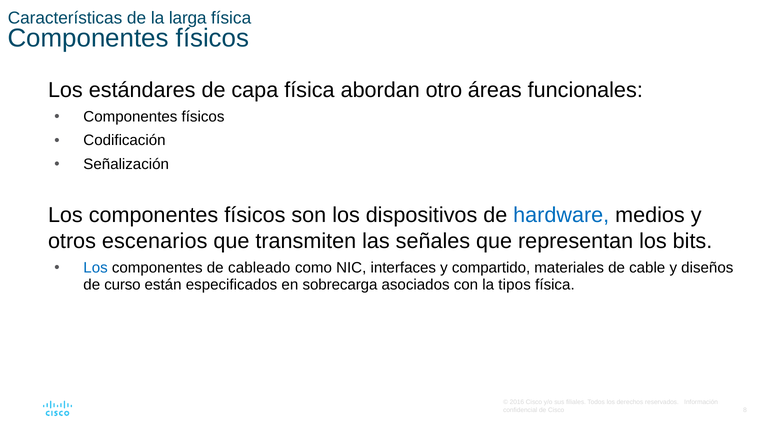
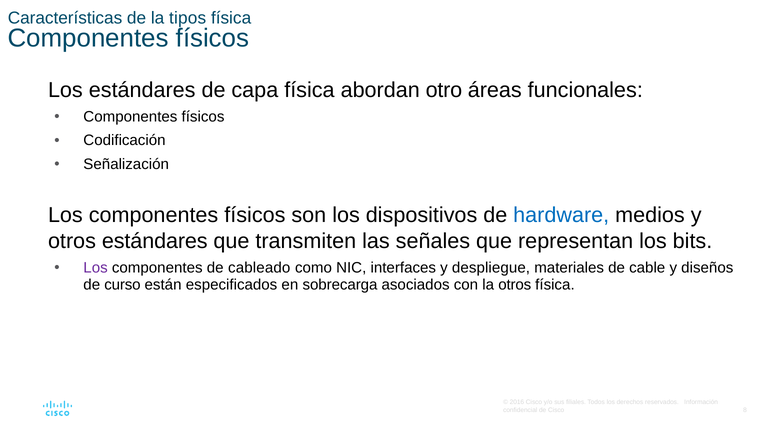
larga: larga -> tipos (188, 18)
otros escenarios: escenarios -> estándares (155, 241)
Los colour: blue -> purple (96, 267)
compartido: compartido -> despliegue (491, 267)
la tipos: tipos -> otros (515, 285)
